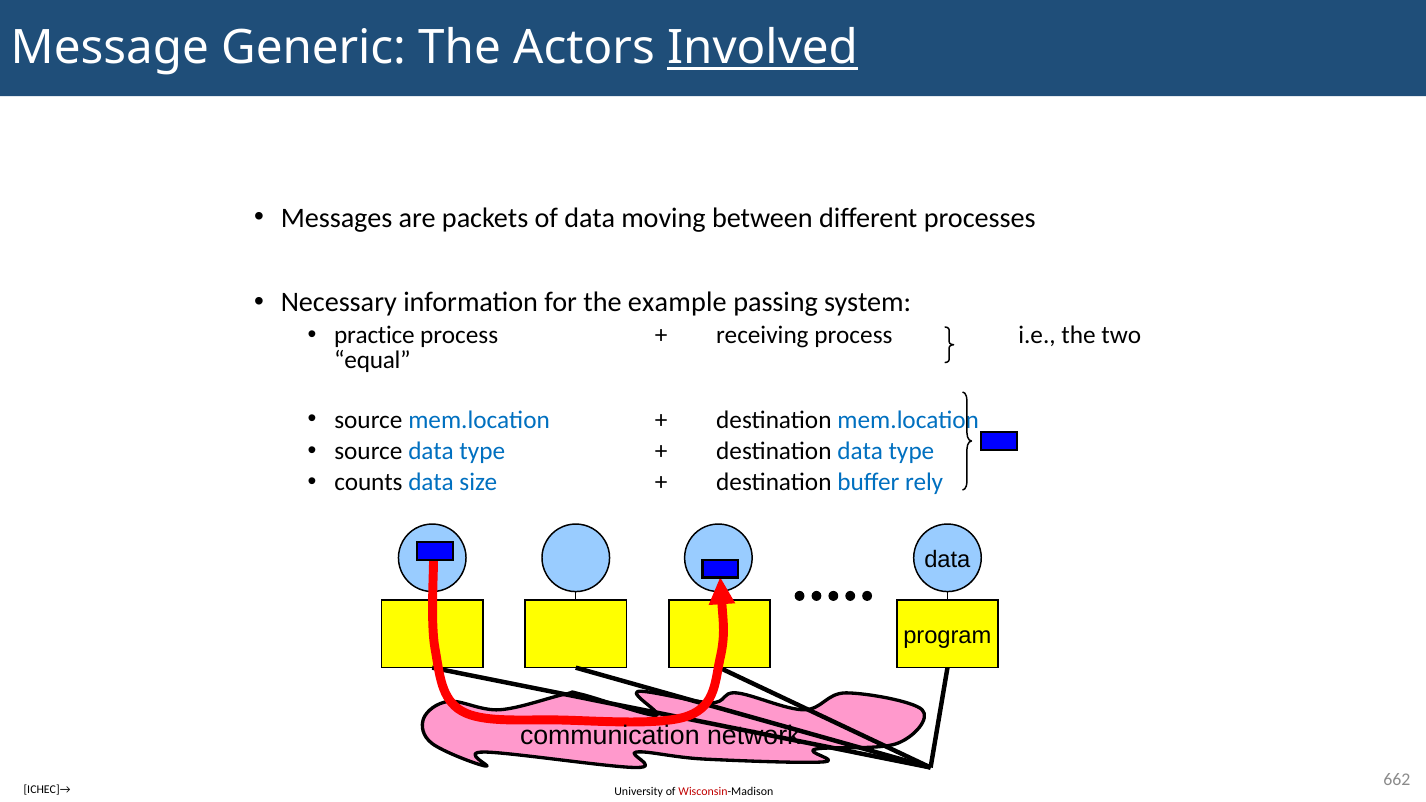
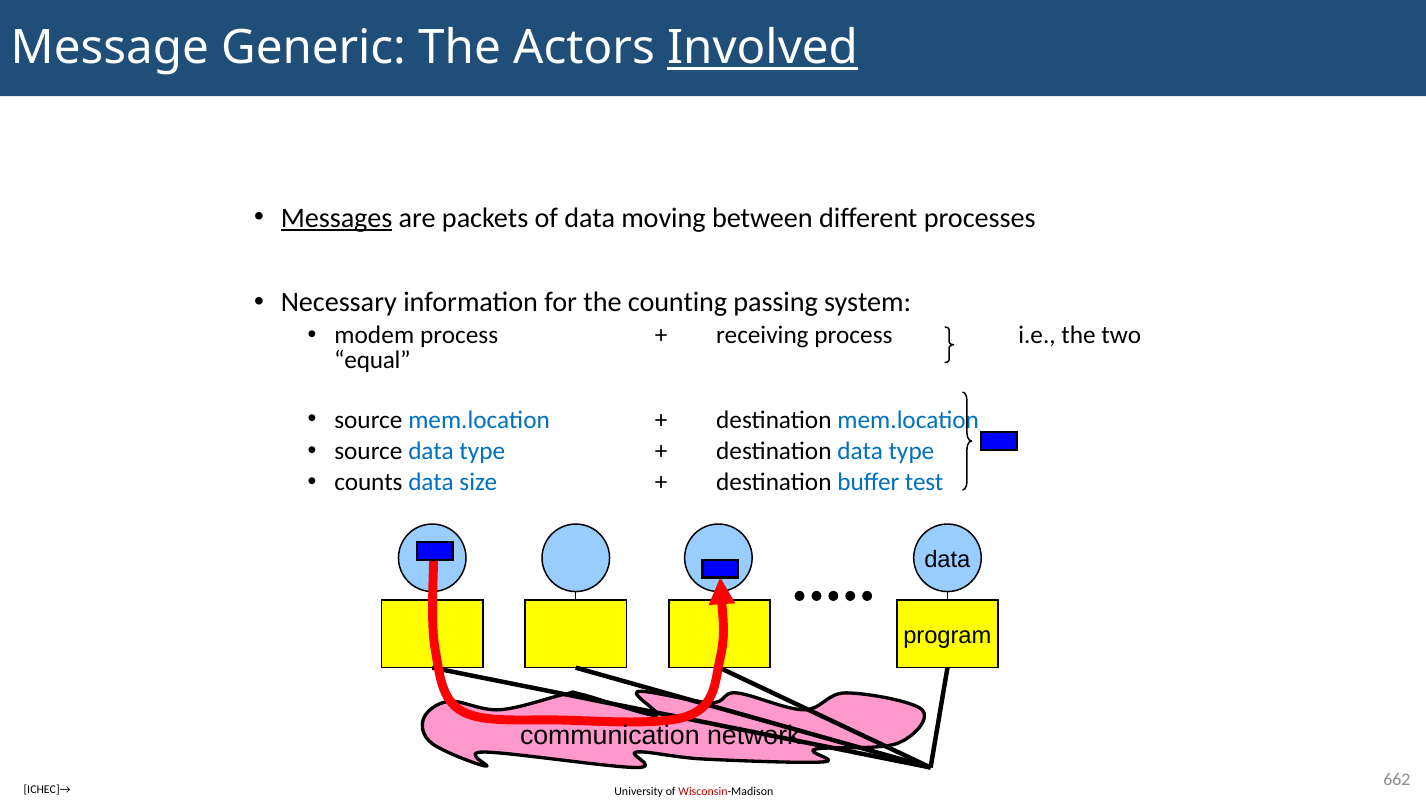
Messages underline: none -> present (337, 218)
example: example -> counting (677, 303)
practice: practice -> modem (374, 335)
rely: rely -> test (924, 483)
